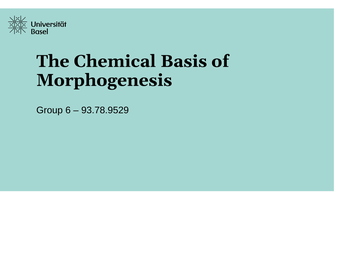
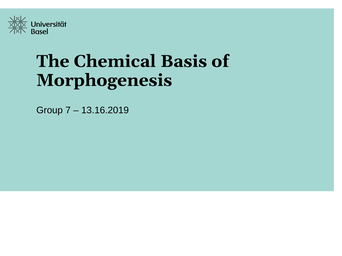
6: 6 -> 7 (68, 110)
93.78.9529: 93.78.9529 -> 13.16.2019 (105, 110)
